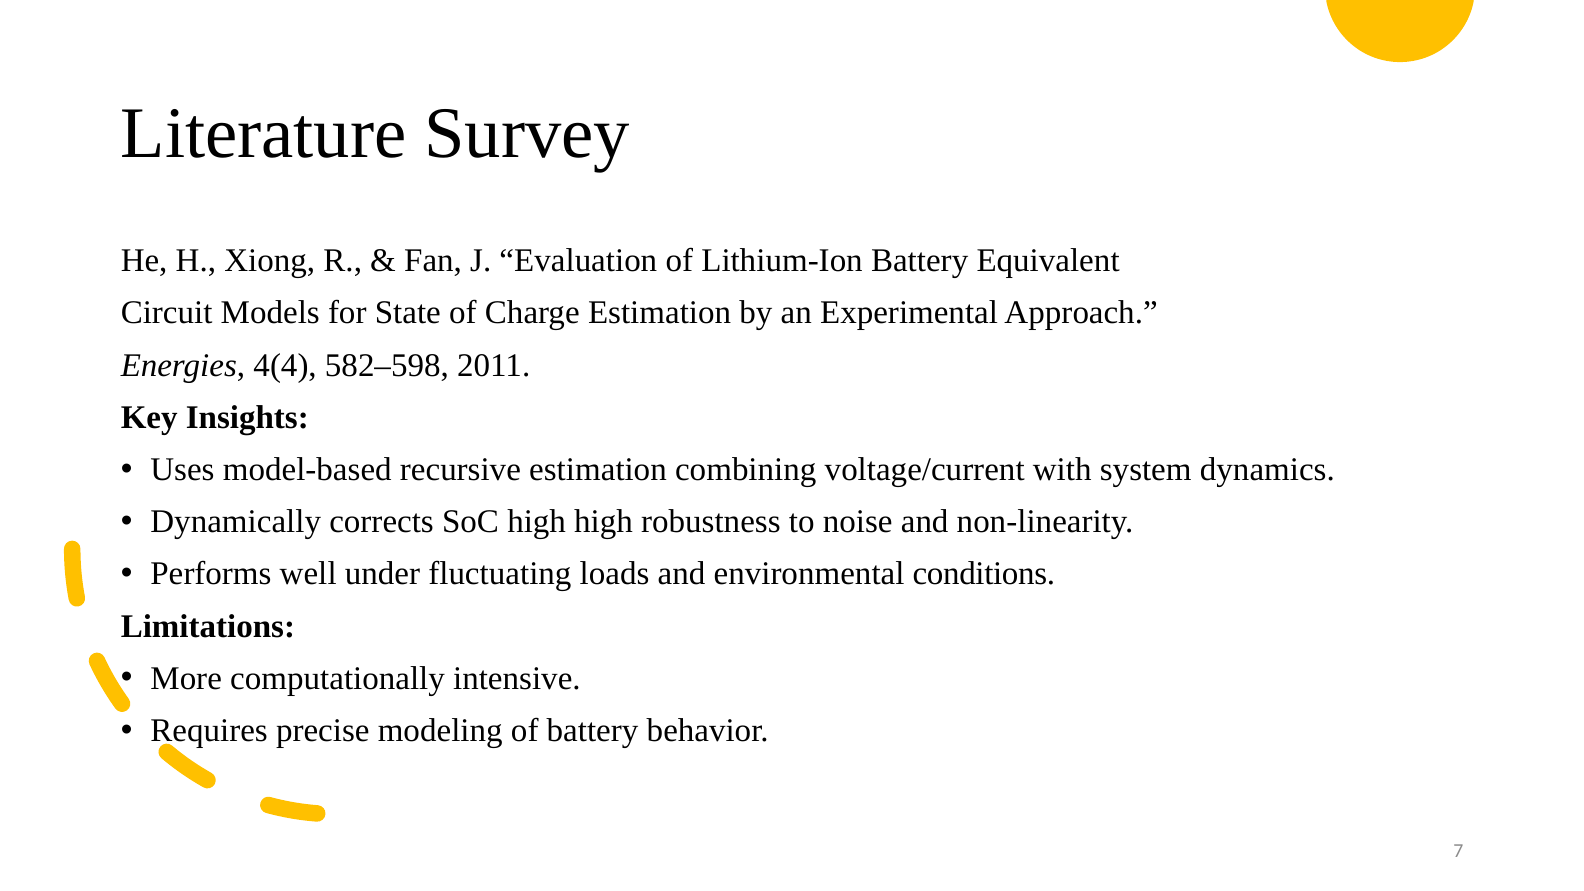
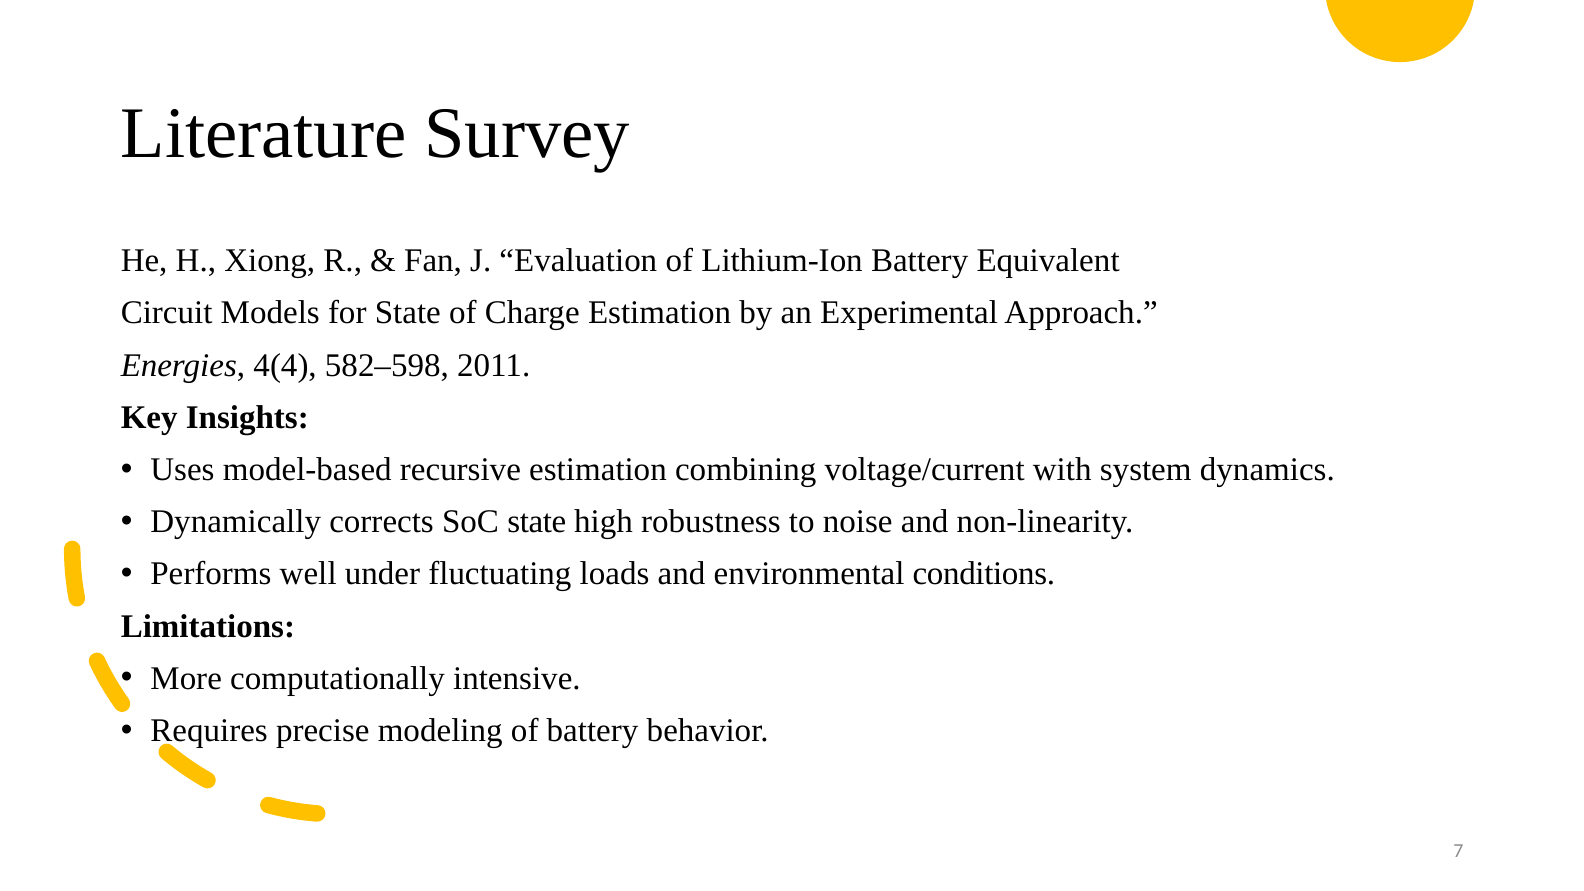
SoC high: high -> state (537, 522)
